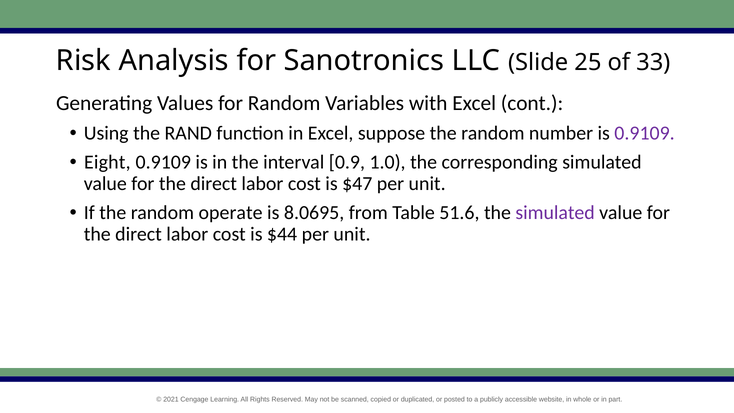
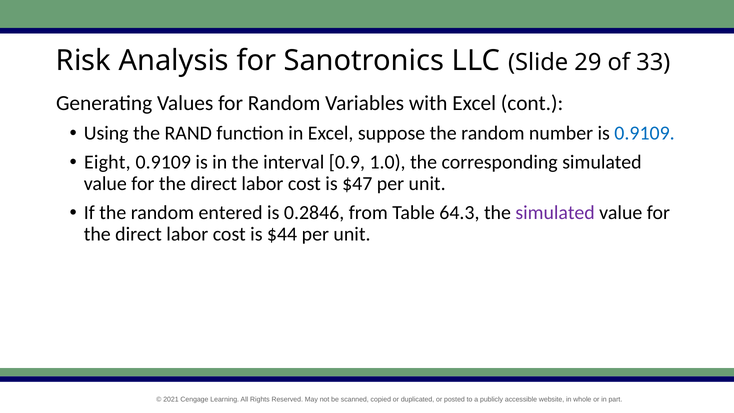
25: 25 -> 29 (588, 63)
0.9109 colour: purple -> blue (645, 133)
operate: operate -> entered (231, 213)
8.0695: 8.0695 -> 0.2846 (314, 213)
51.6: 51.6 -> 64.3 (459, 213)
